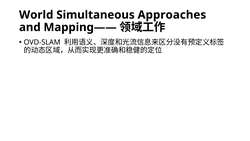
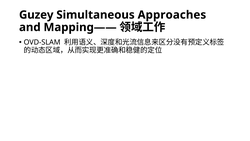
World: World -> Guzey (36, 15)
